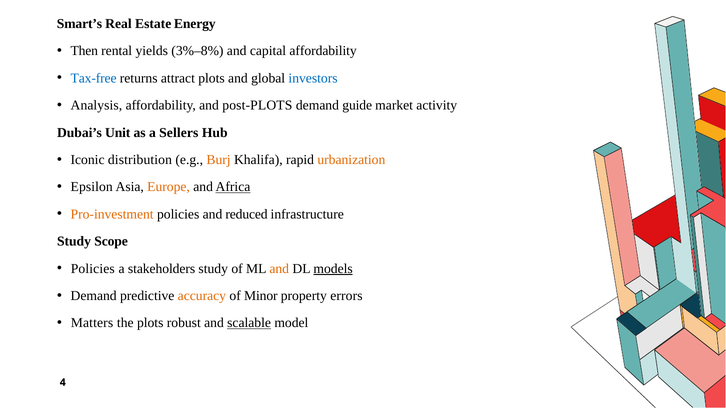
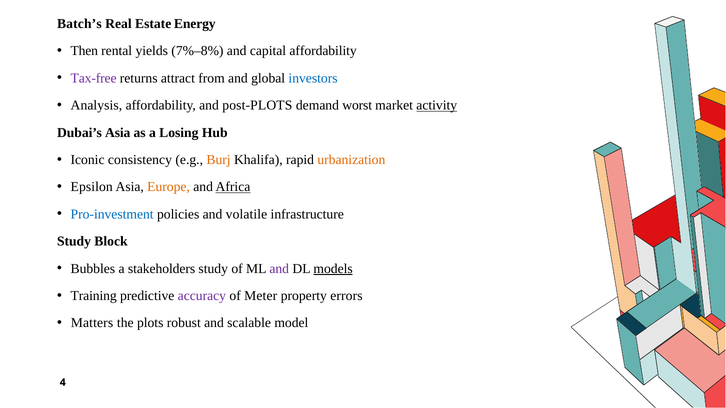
Smart’s: Smart’s -> Batch’s (79, 24)
3%–8%: 3%–8% -> 7%–8% (197, 51)
Tax-free colour: blue -> purple (94, 78)
attract plots: plots -> from (212, 78)
guide: guide -> worst (357, 105)
activity underline: none -> present (437, 105)
Dubai’s Unit: Unit -> Asia (118, 133)
Sellers: Sellers -> Losing (179, 133)
distribution: distribution -> consistency (140, 160)
Pro-investment colour: orange -> blue (112, 214)
reduced: reduced -> volatile (246, 214)
Scope: Scope -> Block (111, 242)
Policies: Policies -> Bubbles (93, 269)
and colour: orange -> purple (279, 269)
Demand: Demand -> Training (94, 296)
accuracy colour: orange -> purple (202, 296)
Minor: Minor -> Meter (261, 296)
scalable underline: present -> none (249, 323)
